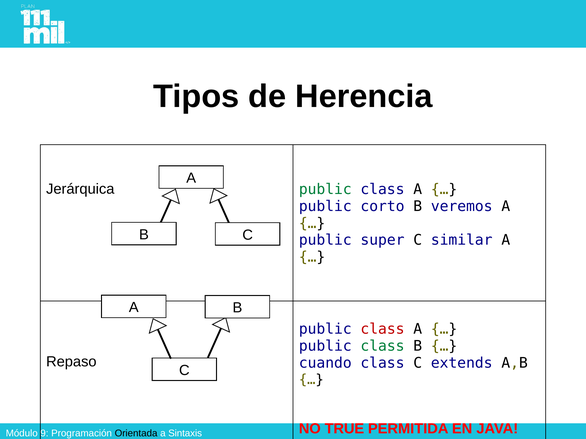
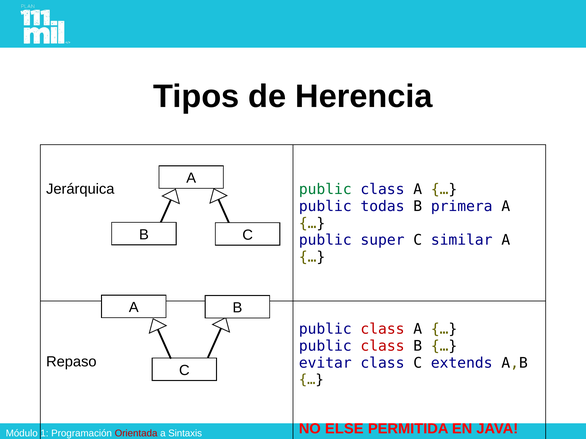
corto: corto -> todas (382, 206)
veremos: veremos -> primera (462, 206)
class colour: green -> red (382, 347)
cuando: cuando -> evitar (325, 364)
TRUE: TRUE -> ELSE (344, 429)
9: 9 -> 1 (44, 434)
Orientada colour: black -> red (136, 434)
